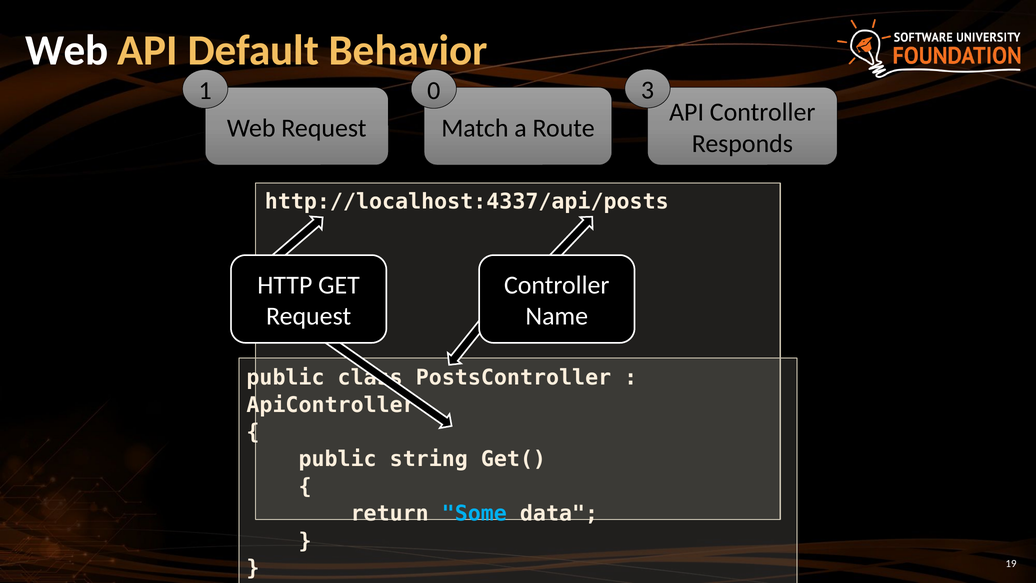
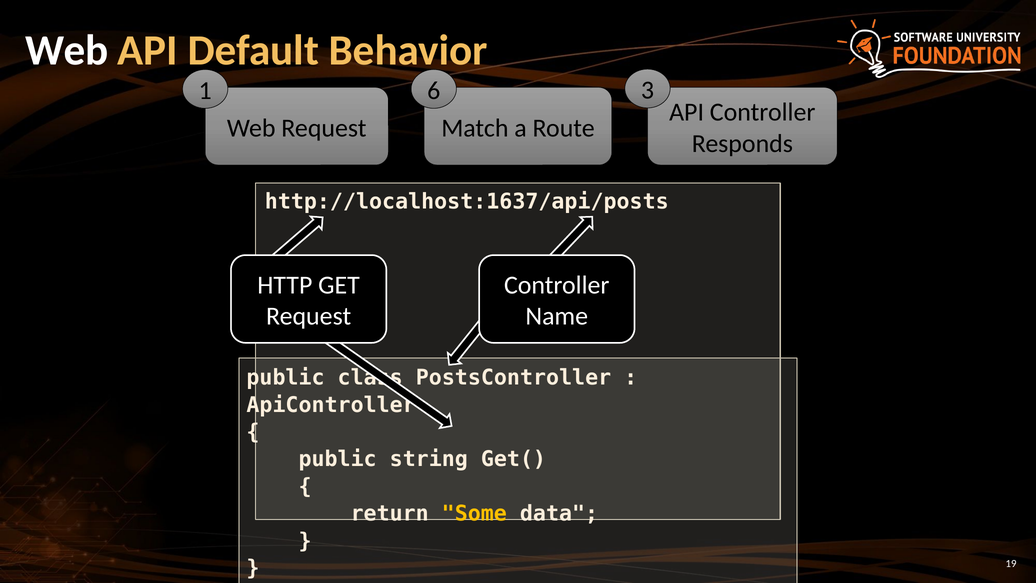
0: 0 -> 6 (434, 91)
http://localhost:4337/api/posts: http://localhost:4337/api/posts -> http://localhost:1637/api/posts (467, 202)
Some colour: light blue -> yellow (474, 514)
